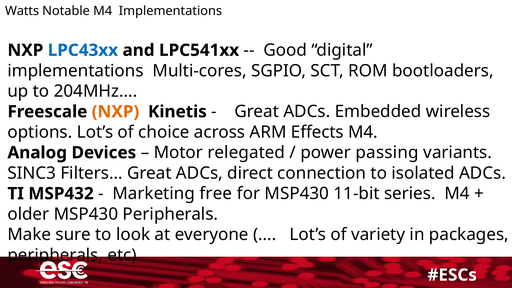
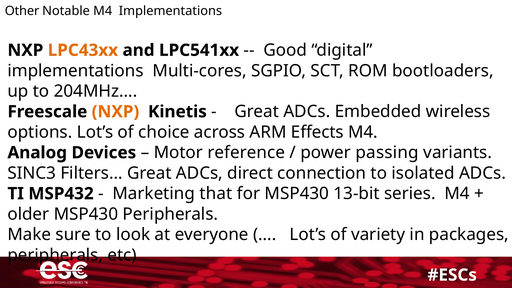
Watts: Watts -> Other (22, 11)
LPC43xx colour: blue -> orange (83, 50)
relegated: relegated -> reference (246, 153)
free: free -> that (216, 194)
11-bit: 11-bit -> 13-bit (357, 194)
